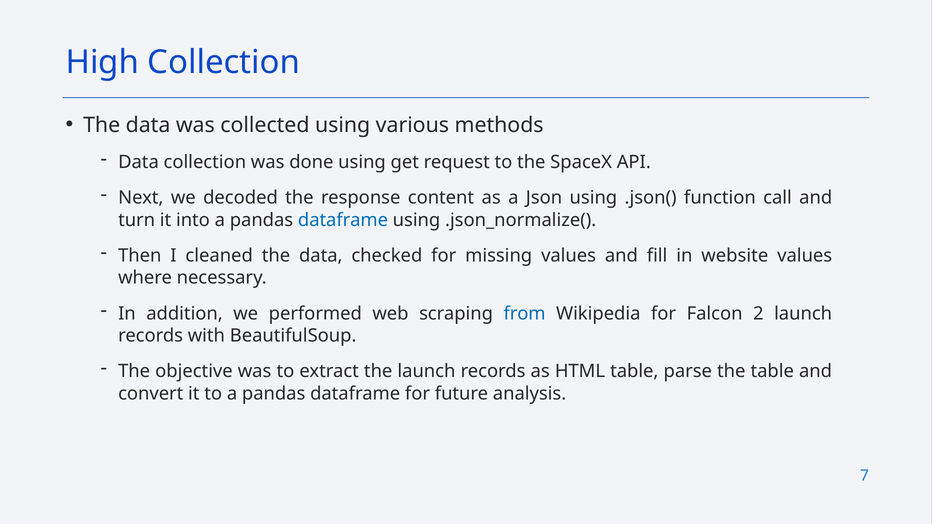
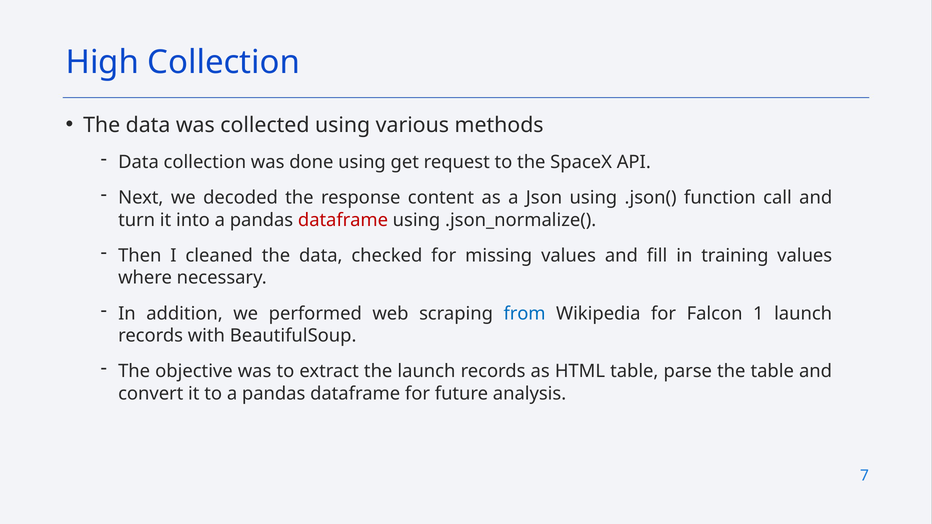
dataframe colour: blue -> red (343, 220)
website: website -> training (735, 256)
2: 2 -> 1 (758, 314)
